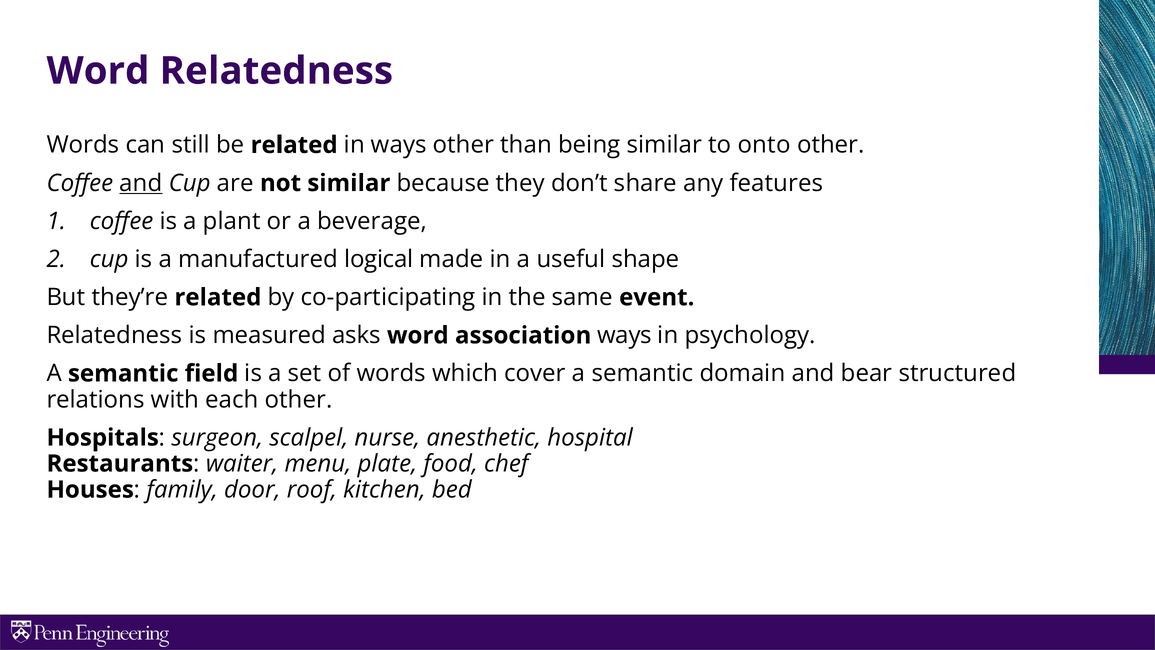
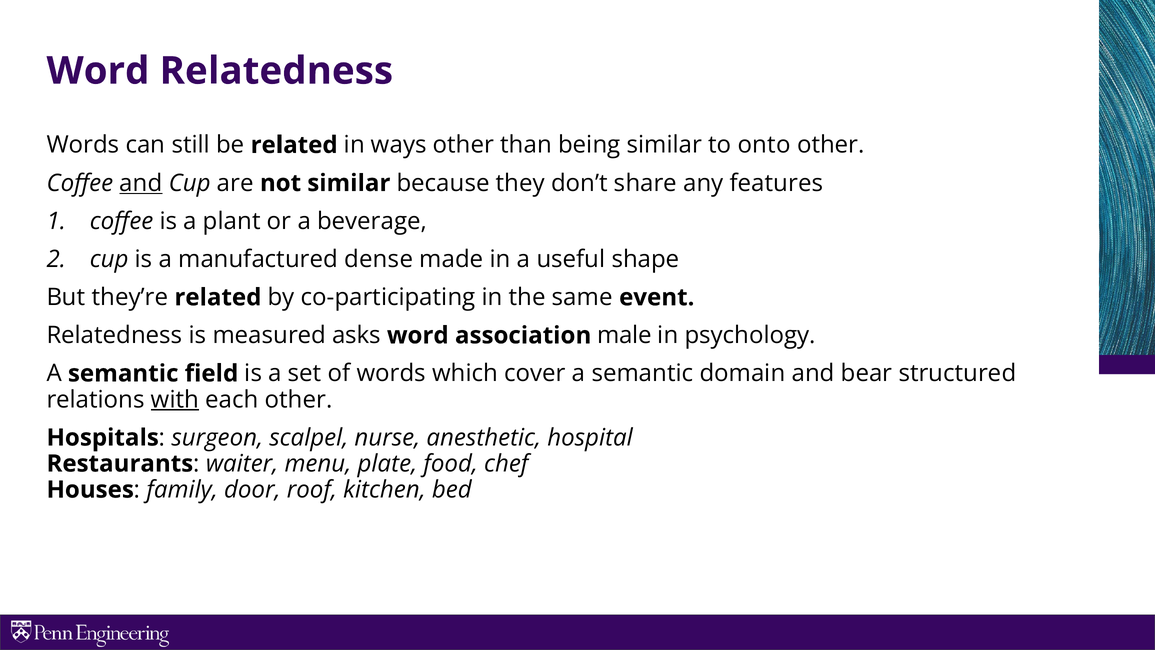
logical: logical -> dense (379, 259)
association ways: ways -> male (624, 335)
with underline: none -> present (175, 399)
